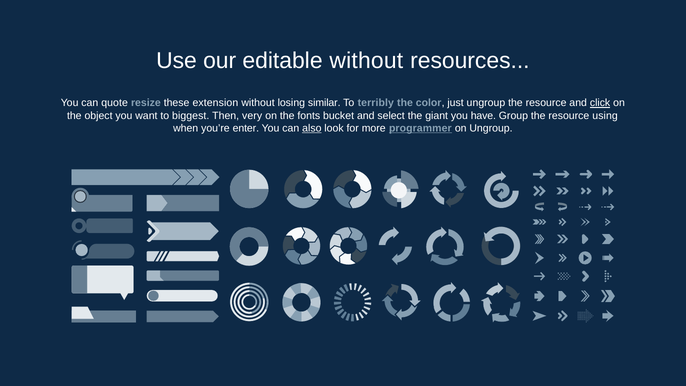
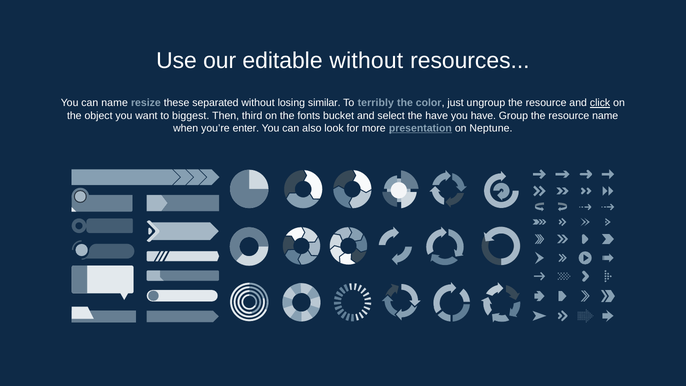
can quote: quote -> name (115, 103)
extension: extension -> separated (215, 103)
very: very -> third (252, 116)
the giant: giant -> have (437, 116)
resource using: using -> name (605, 116)
also underline: present -> none (312, 128)
programmer: programmer -> presentation (420, 128)
on Ungroup: Ungroup -> Neptune (491, 128)
